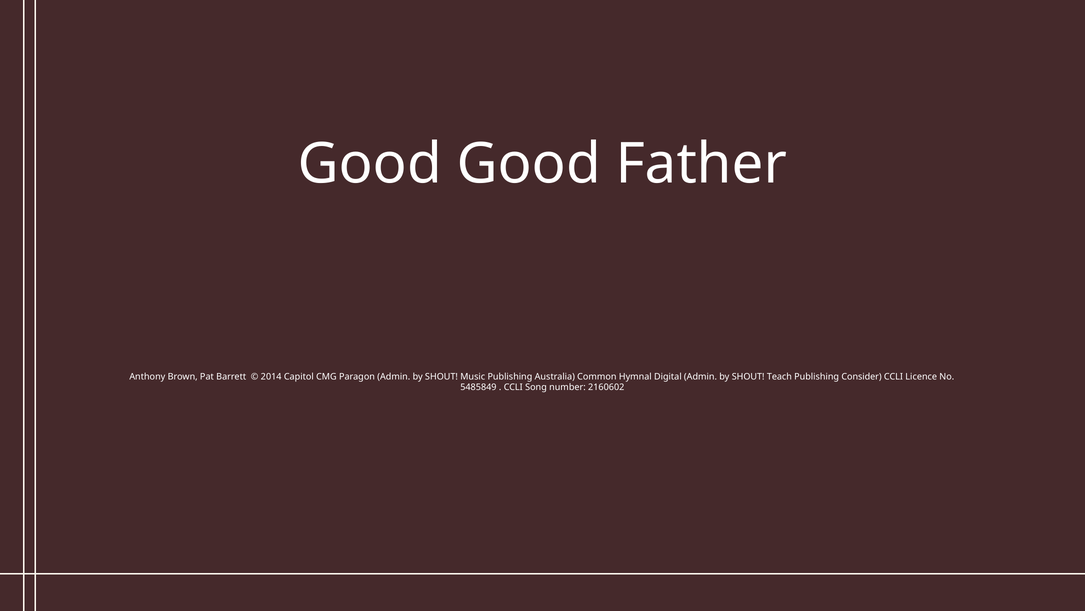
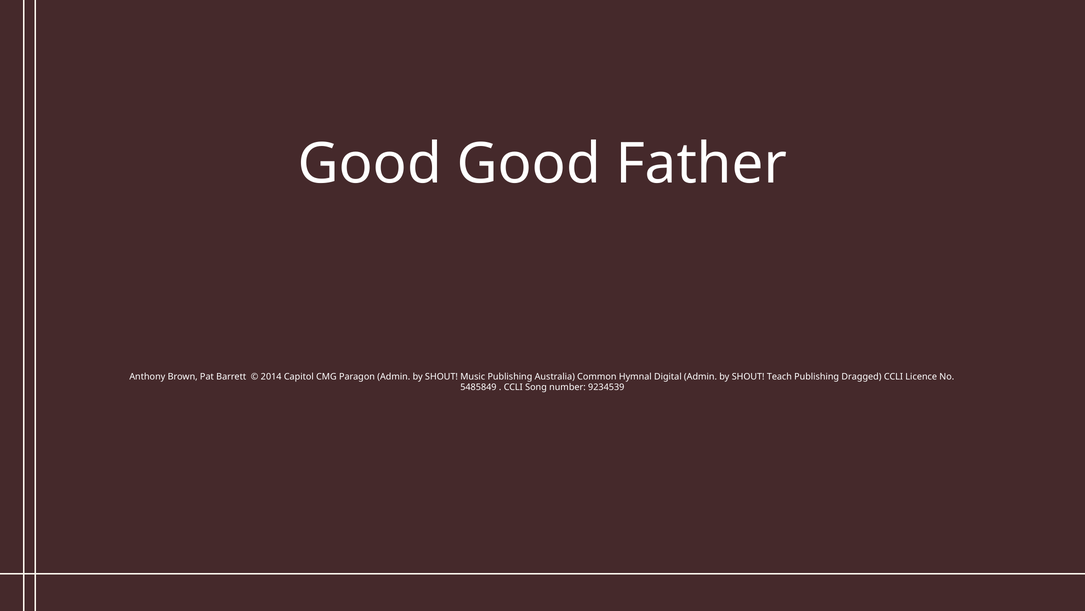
Consider: Consider -> Dragged (861, 376)
2160602: 2160602 -> 9234539 (606, 387)
